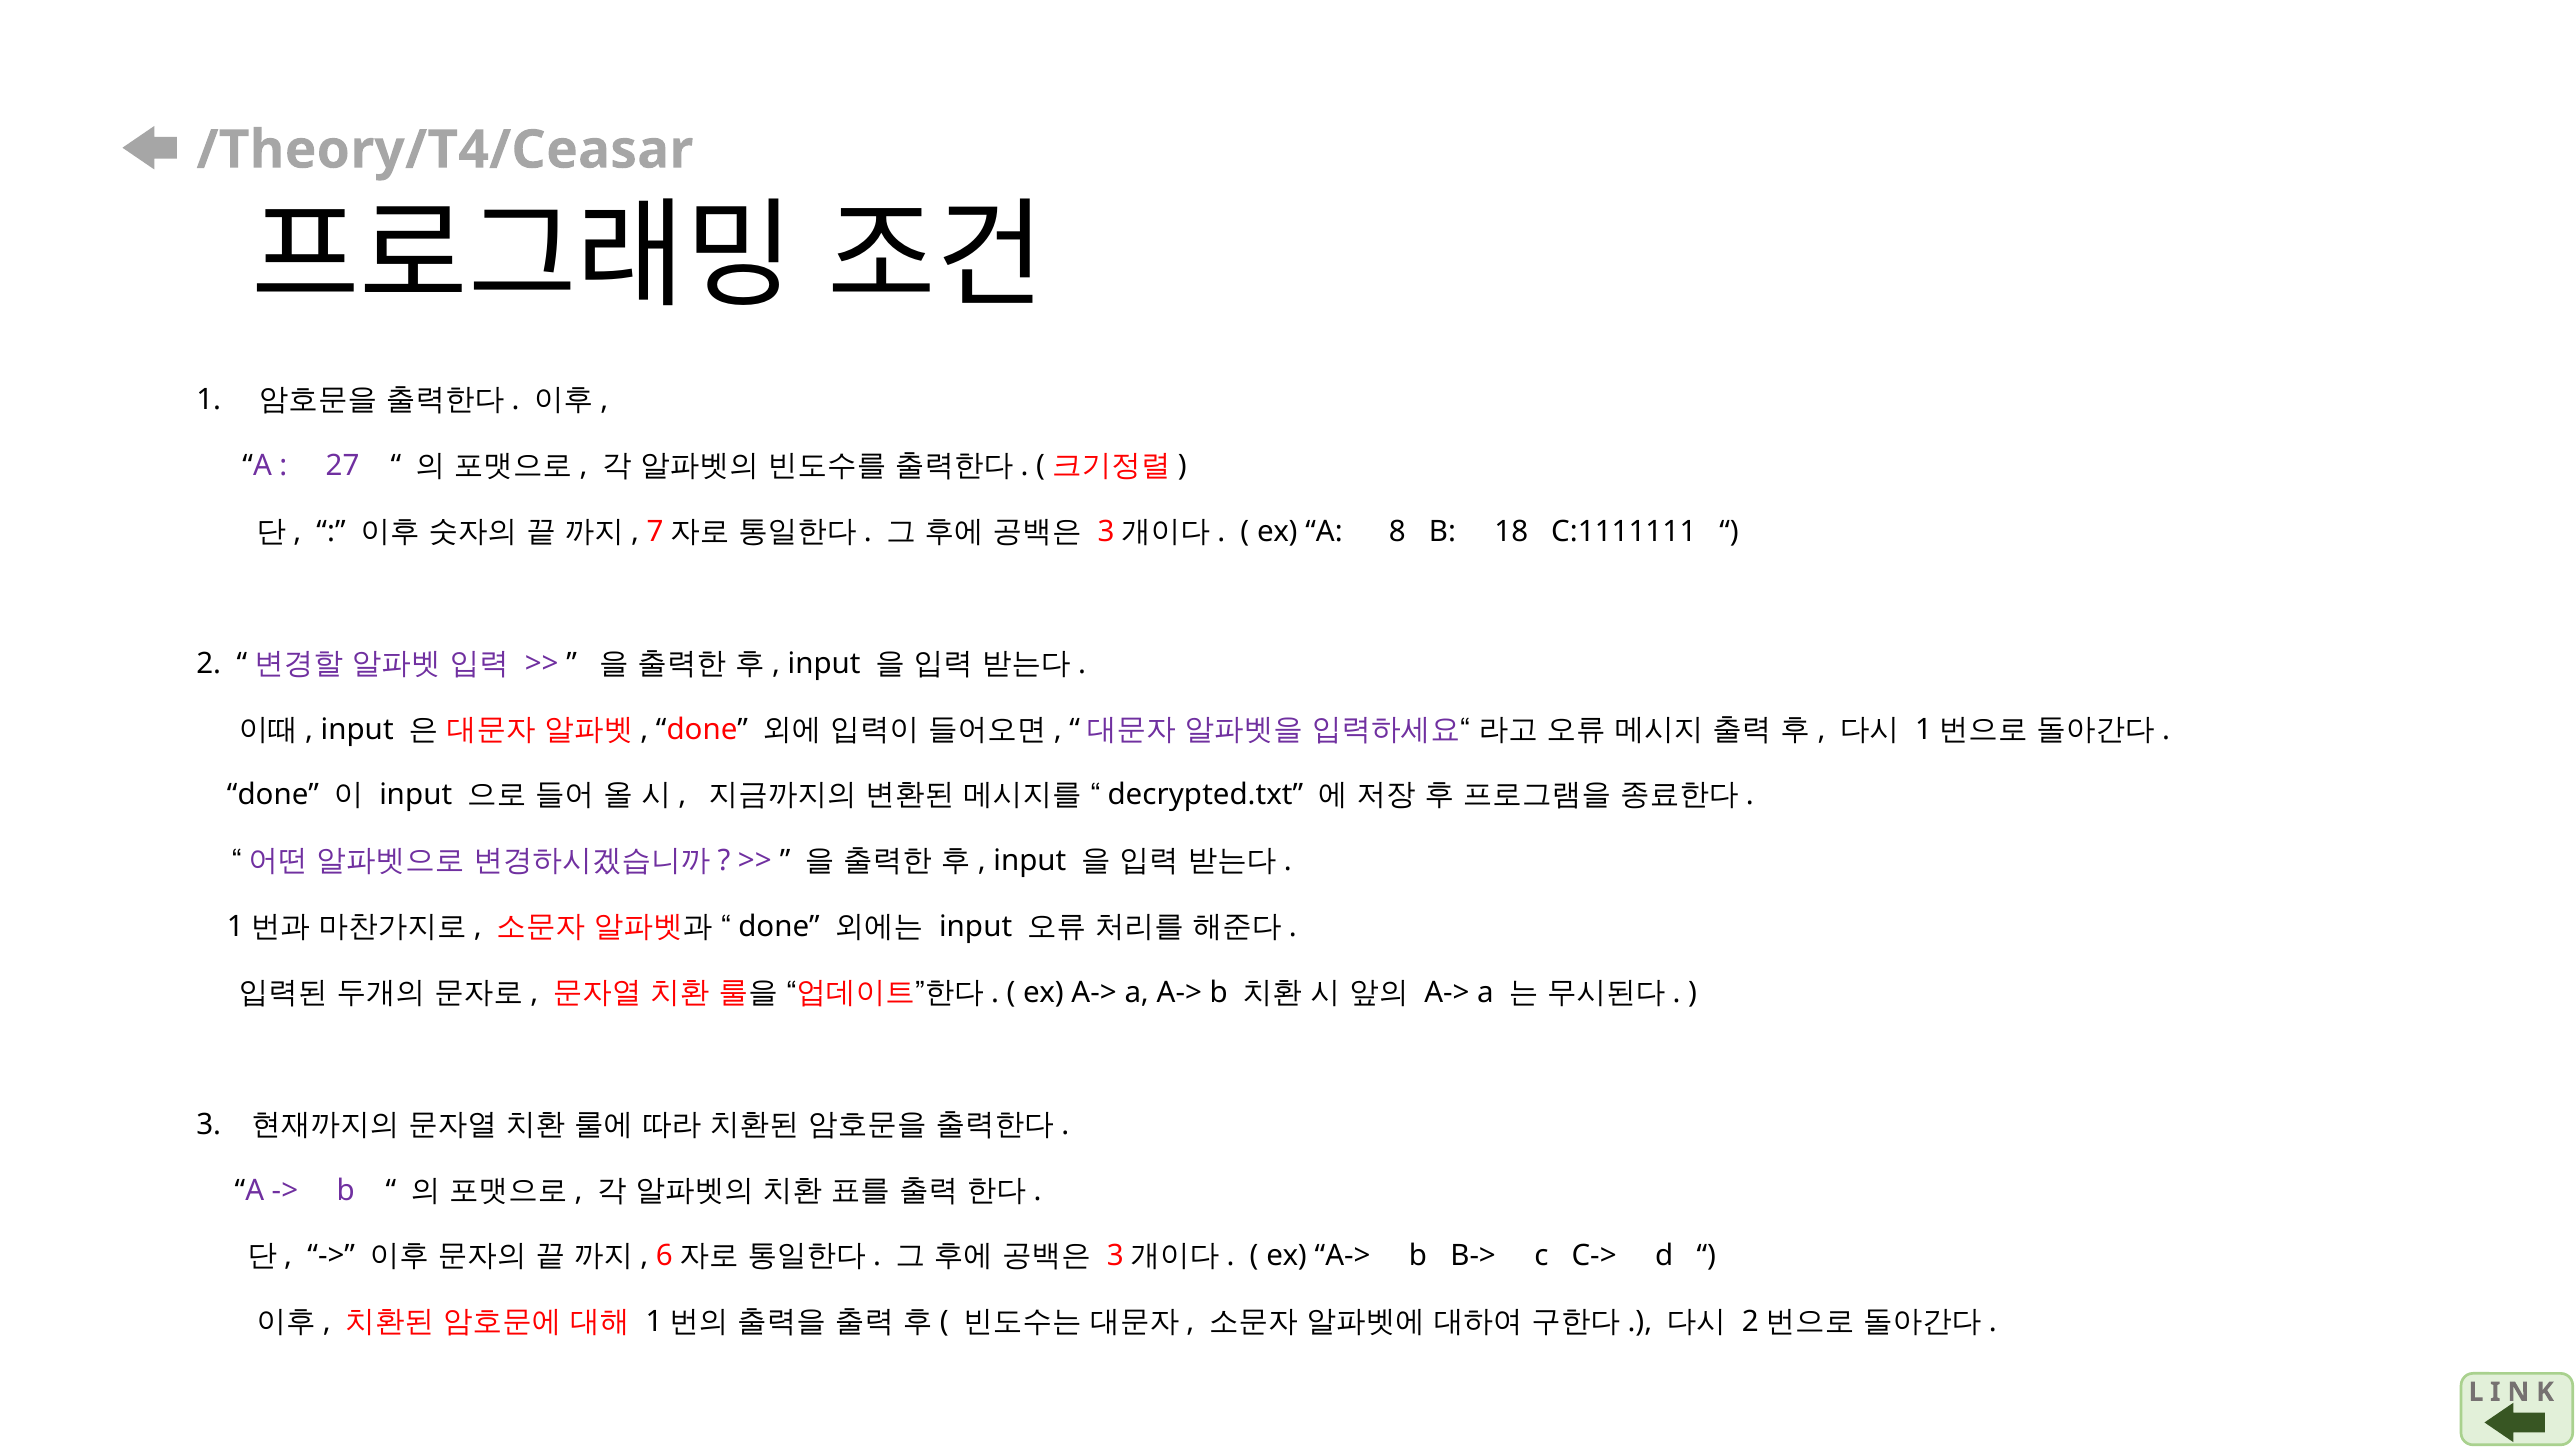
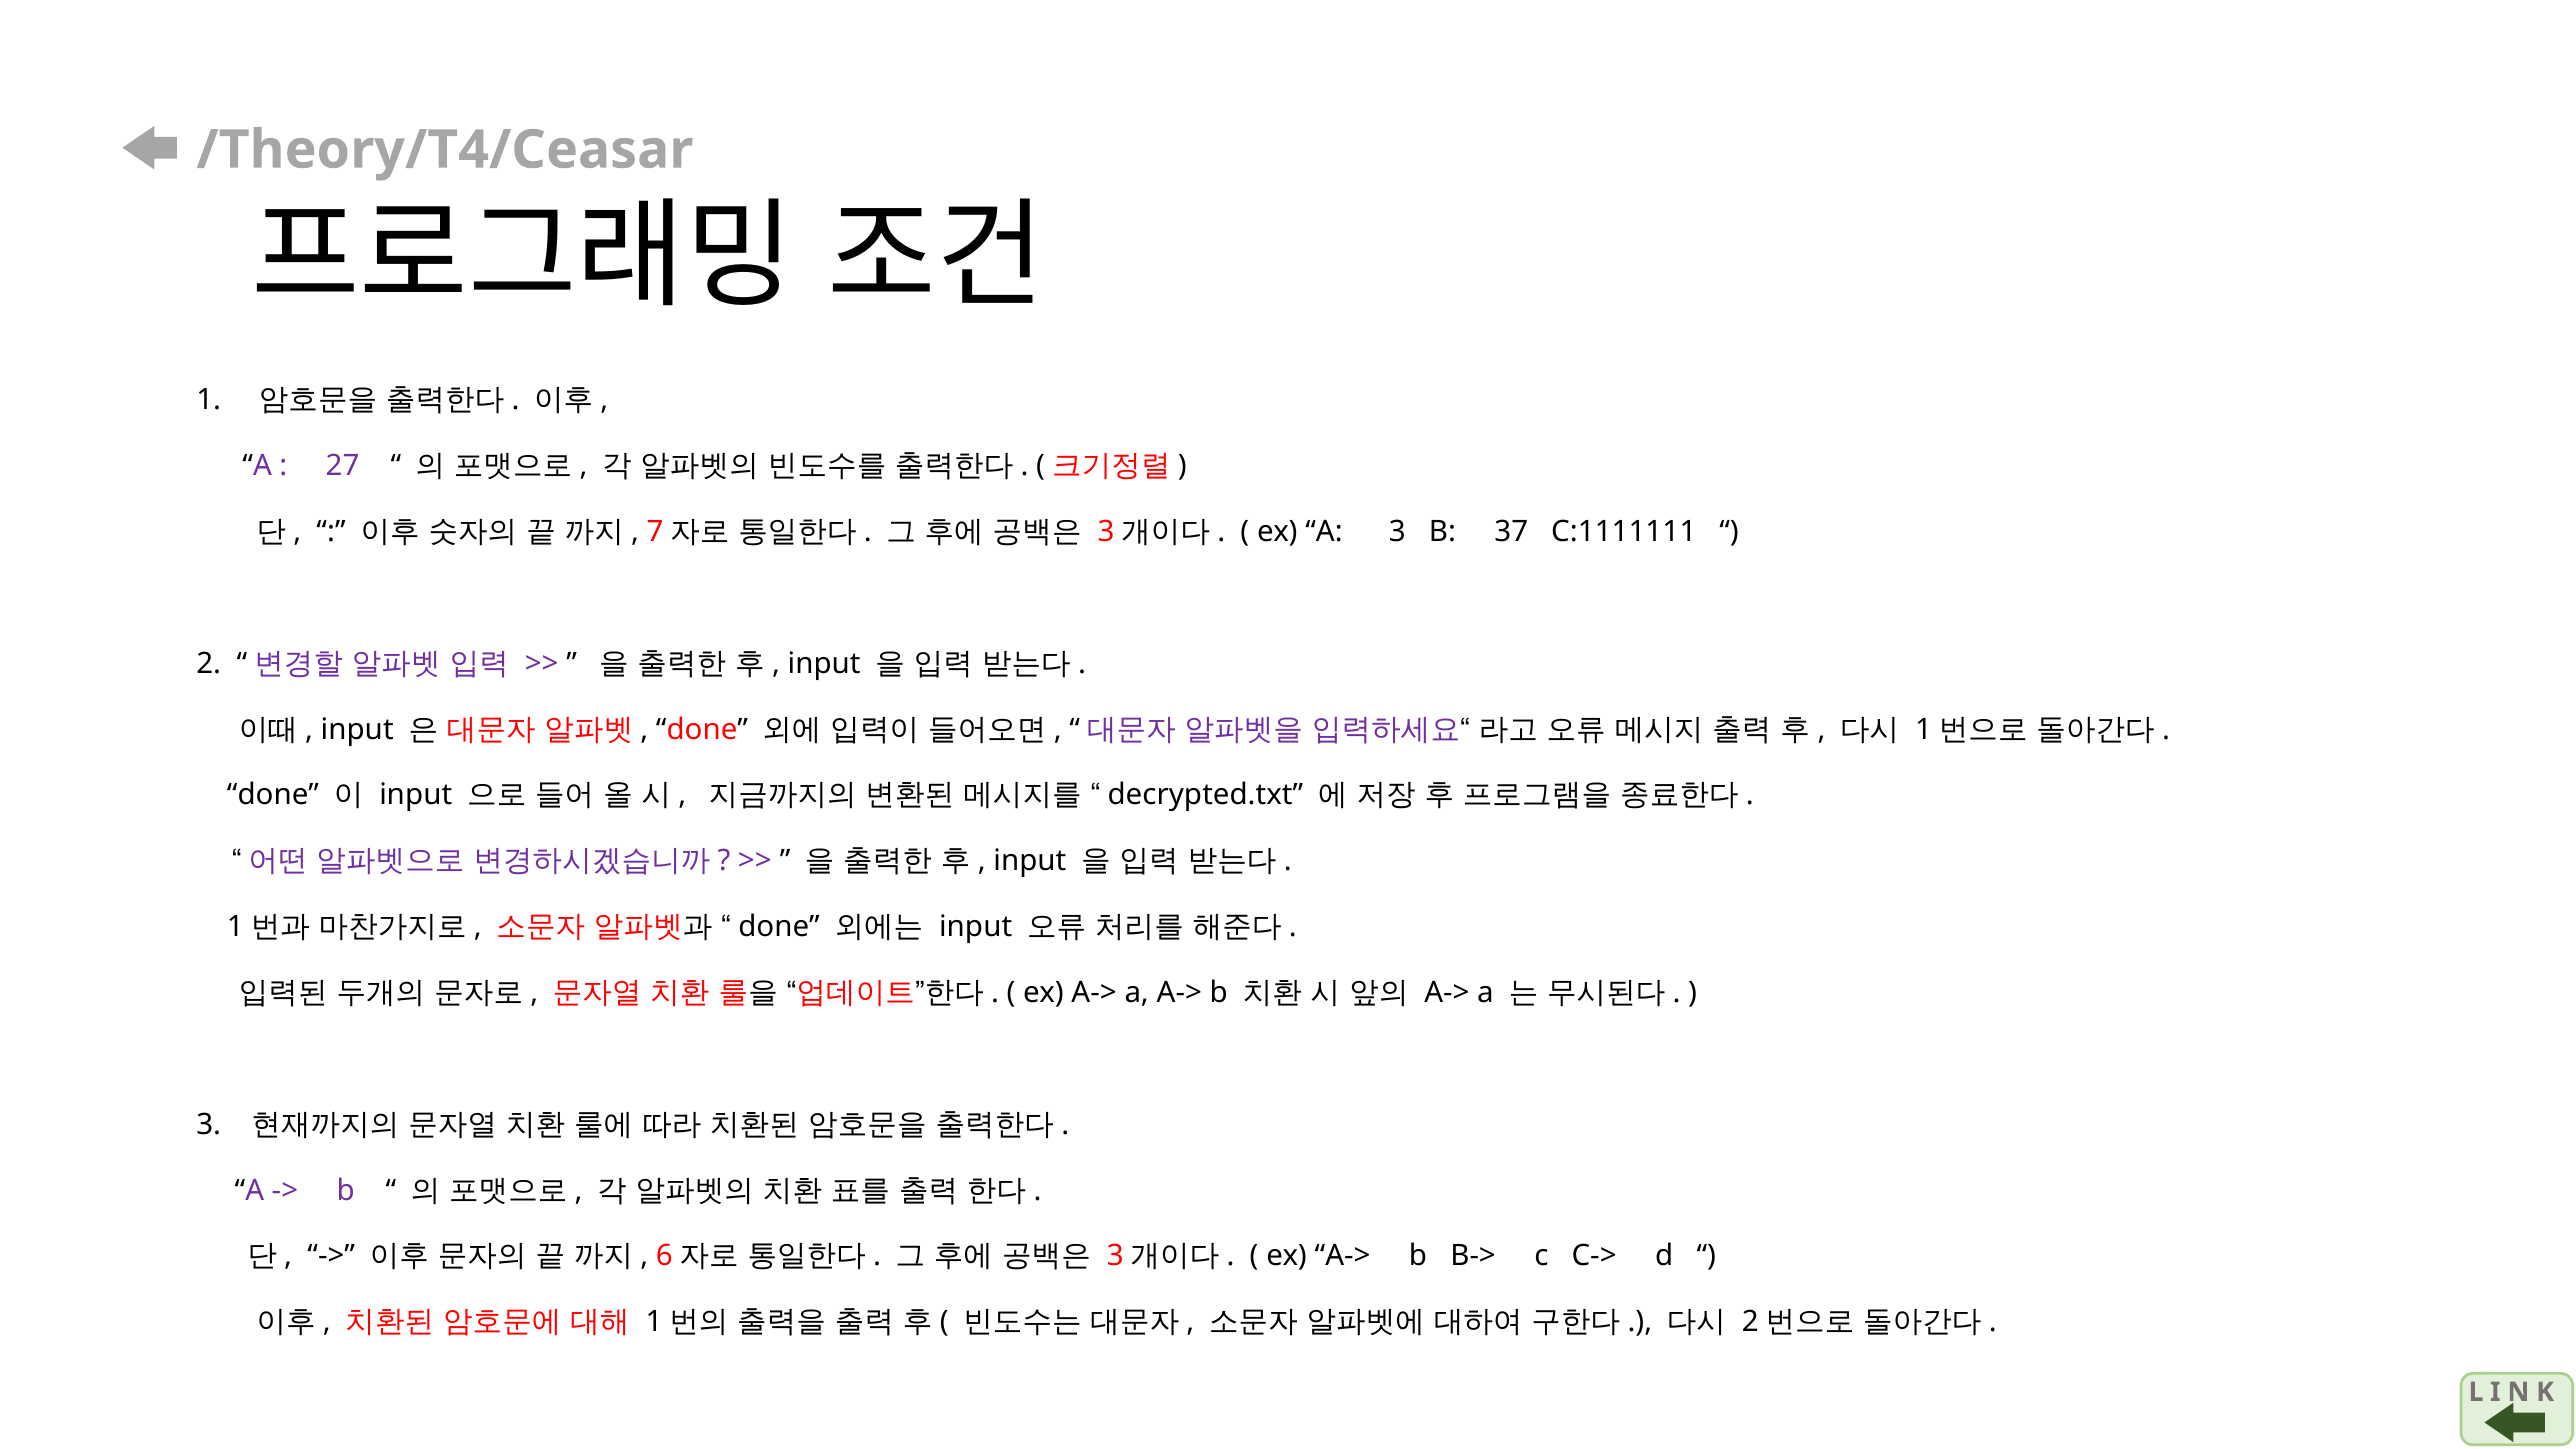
A 8: 8 -> 3 (1397, 532)
18: 18 -> 37 (1511, 532)
